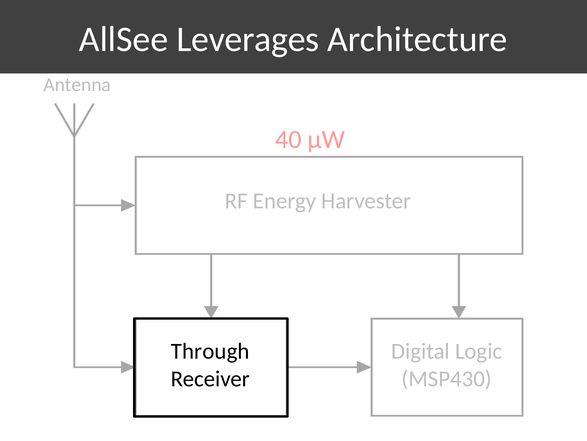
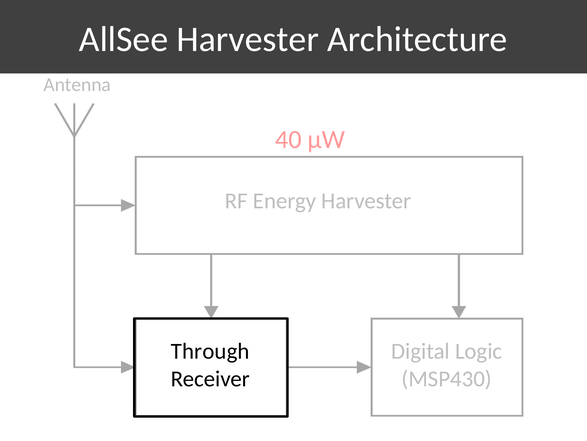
AllSee Leverages: Leverages -> Harvester (248, 39)
